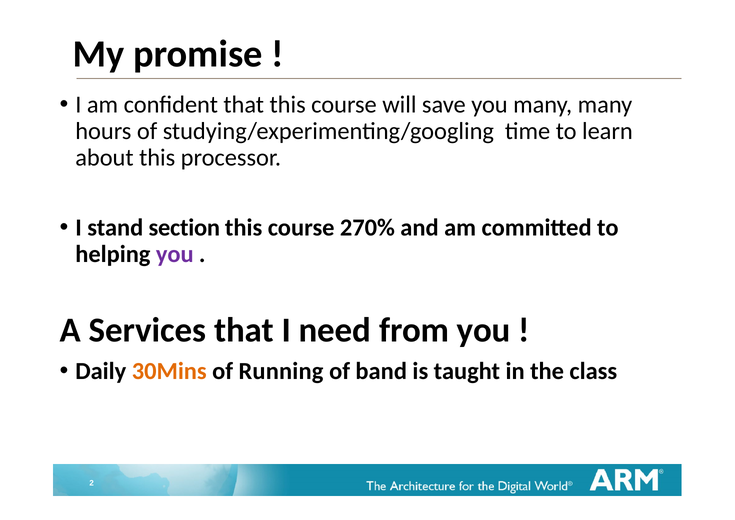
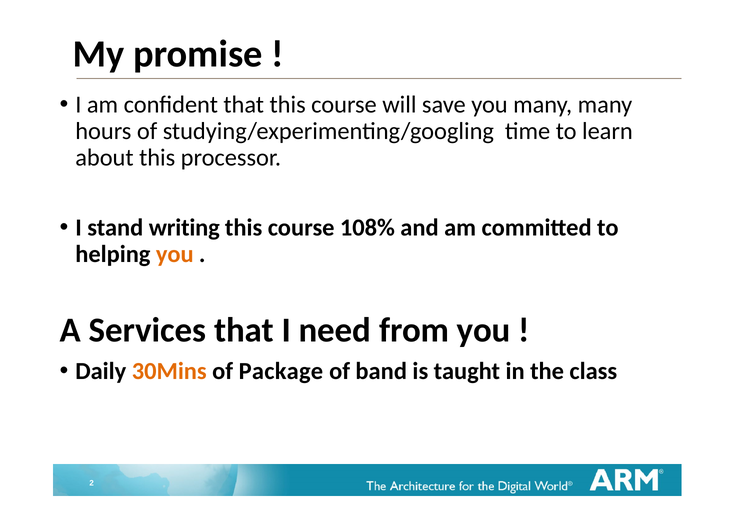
section: section -> writing (184, 228)
270%: 270% -> 108% (367, 228)
you colour: purple -> orange (175, 254)
Running: Running -> Package (281, 371)
